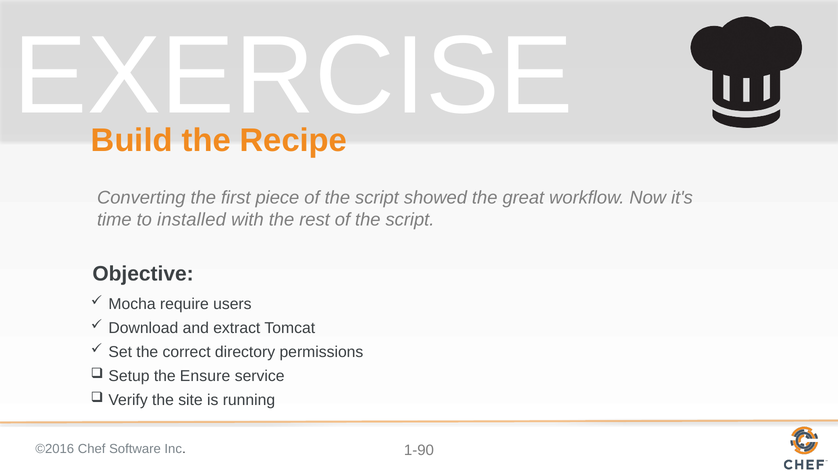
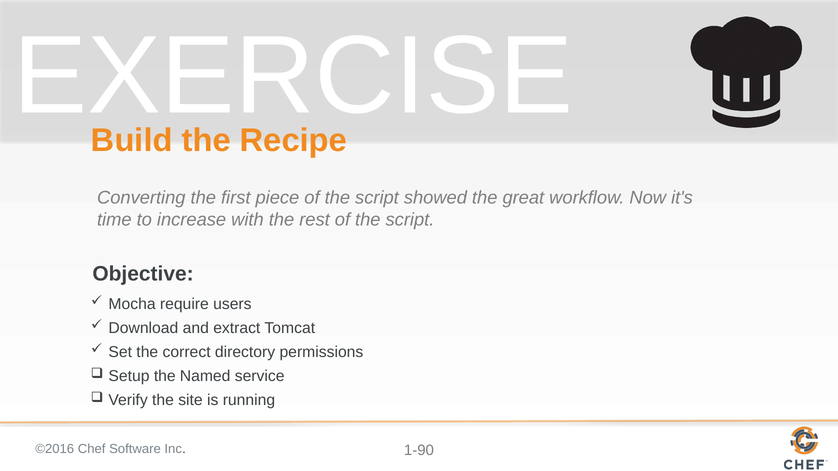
installed: installed -> increase (192, 220)
Ensure: Ensure -> Named (205, 376)
